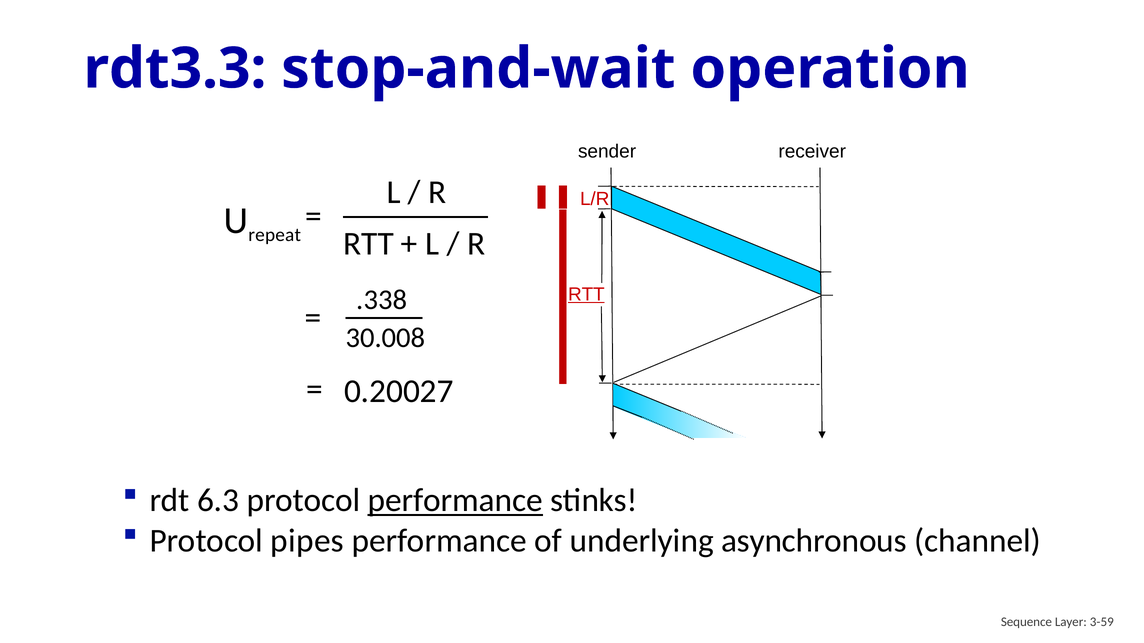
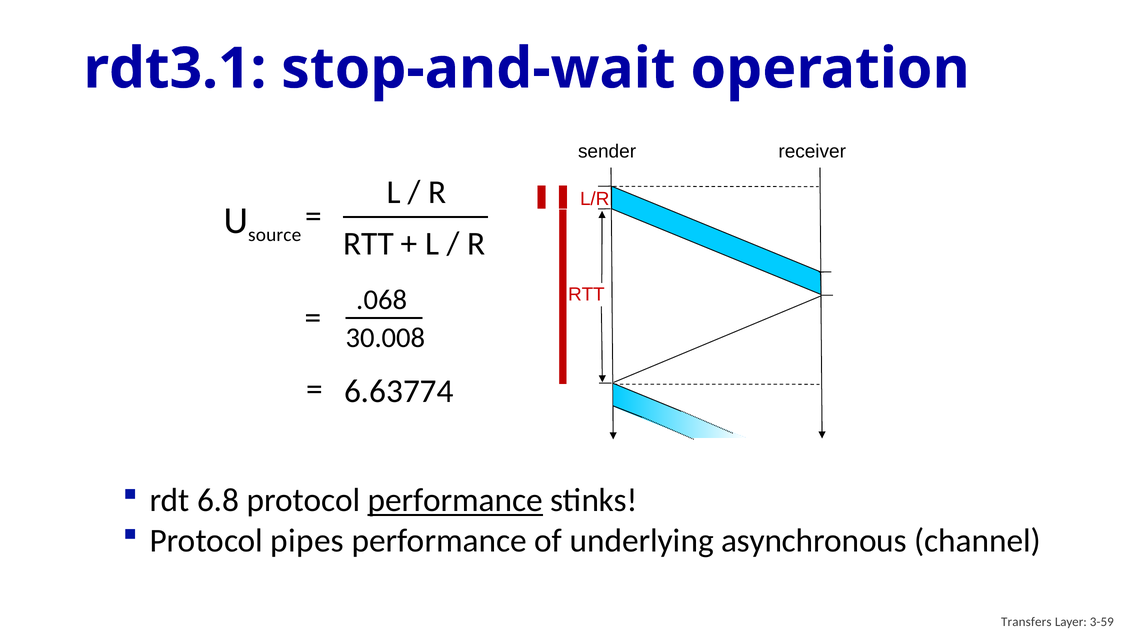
rdt3.3: rdt3.3 -> rdt3.1 (175, 69)
repeat: repeat -> source (275, 235)
RTT underline: present -> none (586, 295)
.338: .338 -> .068 (382, 300)
0.20027: 0.20027 -> 6.63774 (399, 391)
6.3: 6.3 -> 6.8 (218, 501)
Sequence: Sequence -> Transfers (1026, 622)
